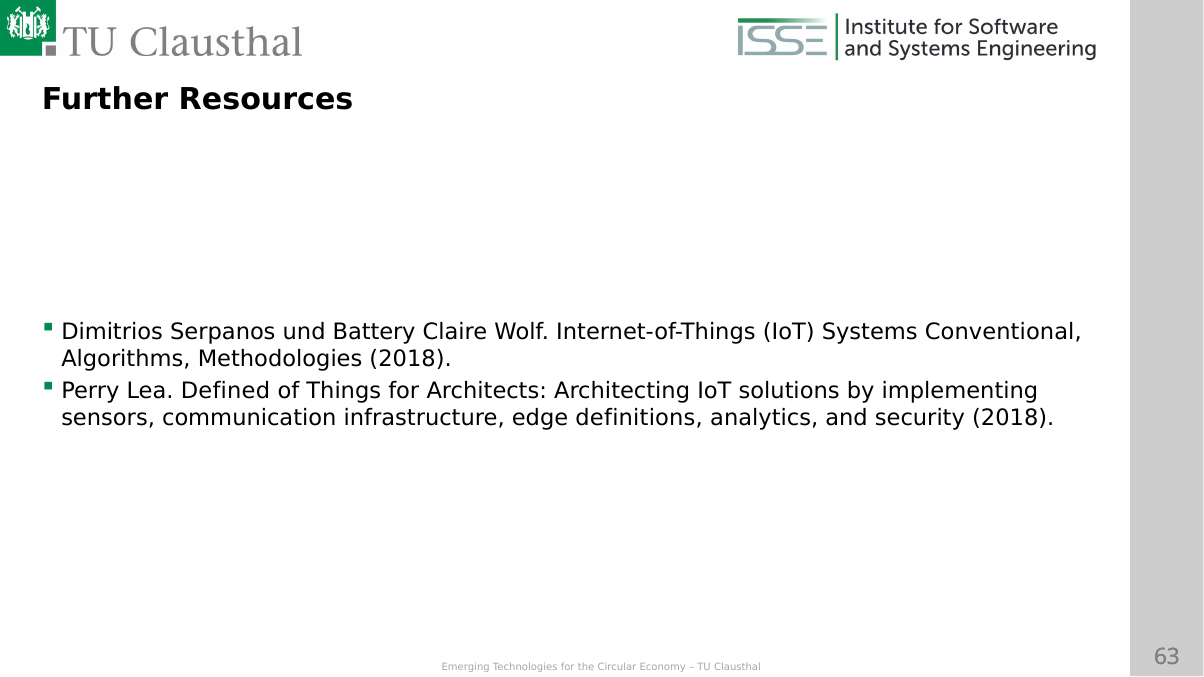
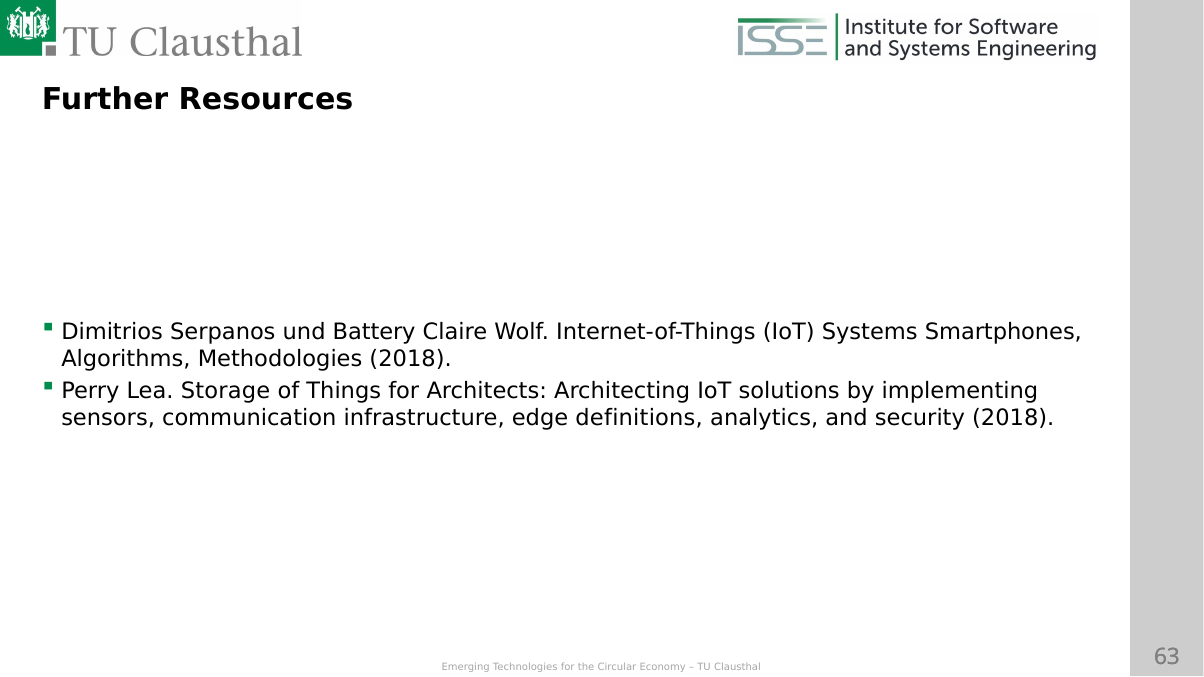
Conventional: Conventional -> Smartphones (1003, 332)
Defined: Defined -> Storage (225, 391)
